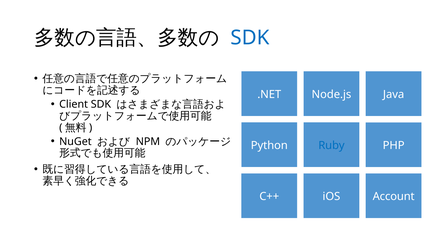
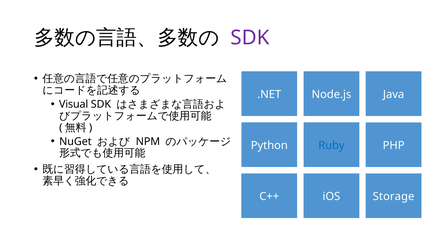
SDK colour: blue -> purple (250, 38)
Client: Client -> Visual (74, 104)
Account: Account -> Storage (394, 196)
